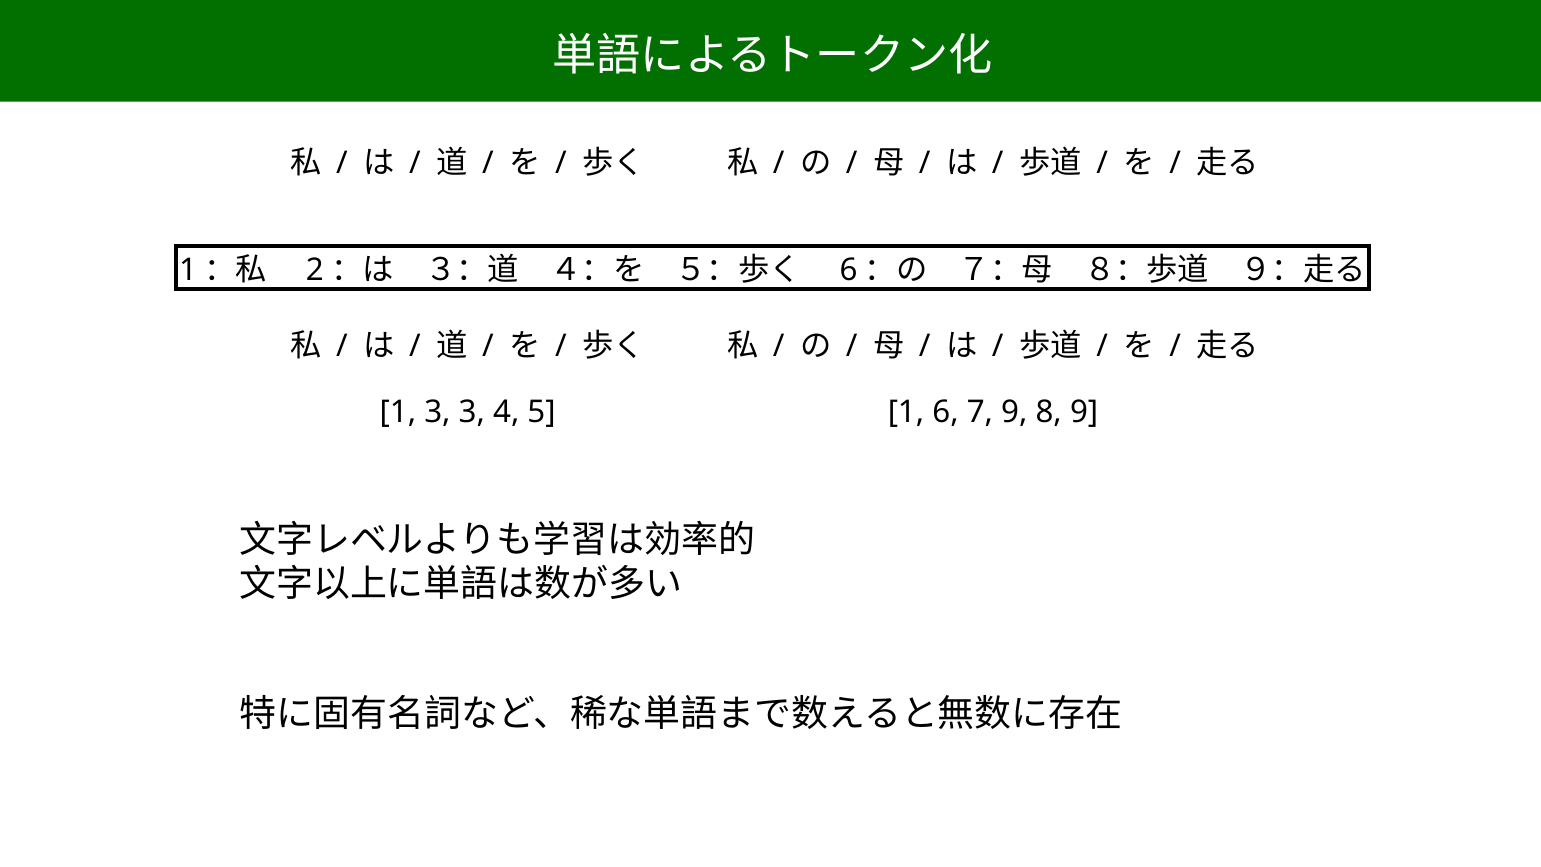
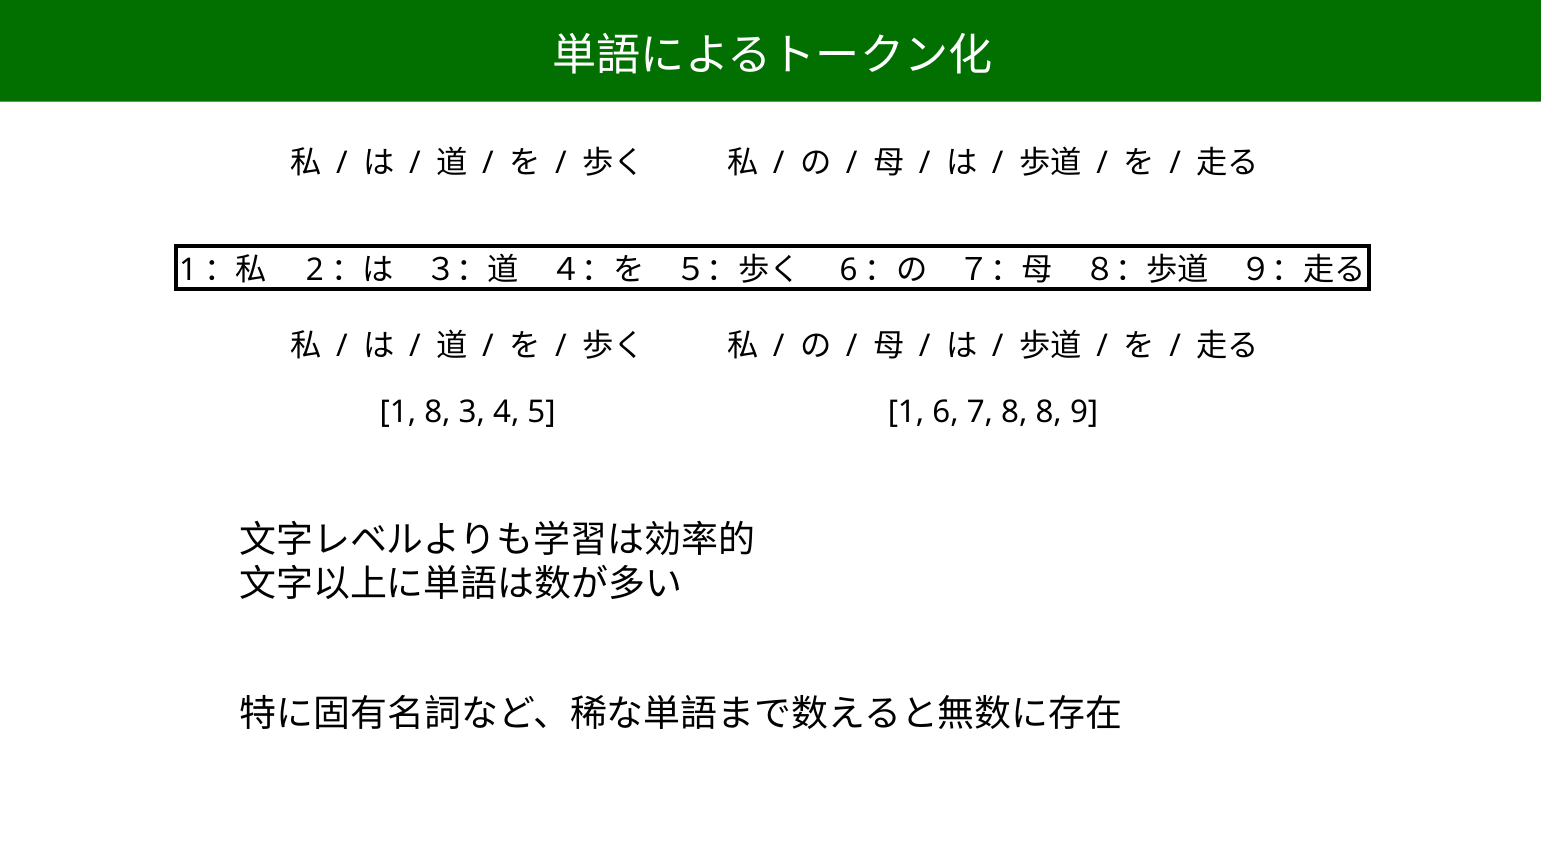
1 3: 3 -> 8 (437, 412)
7 9: 9 -> 8 (1014, 412)
